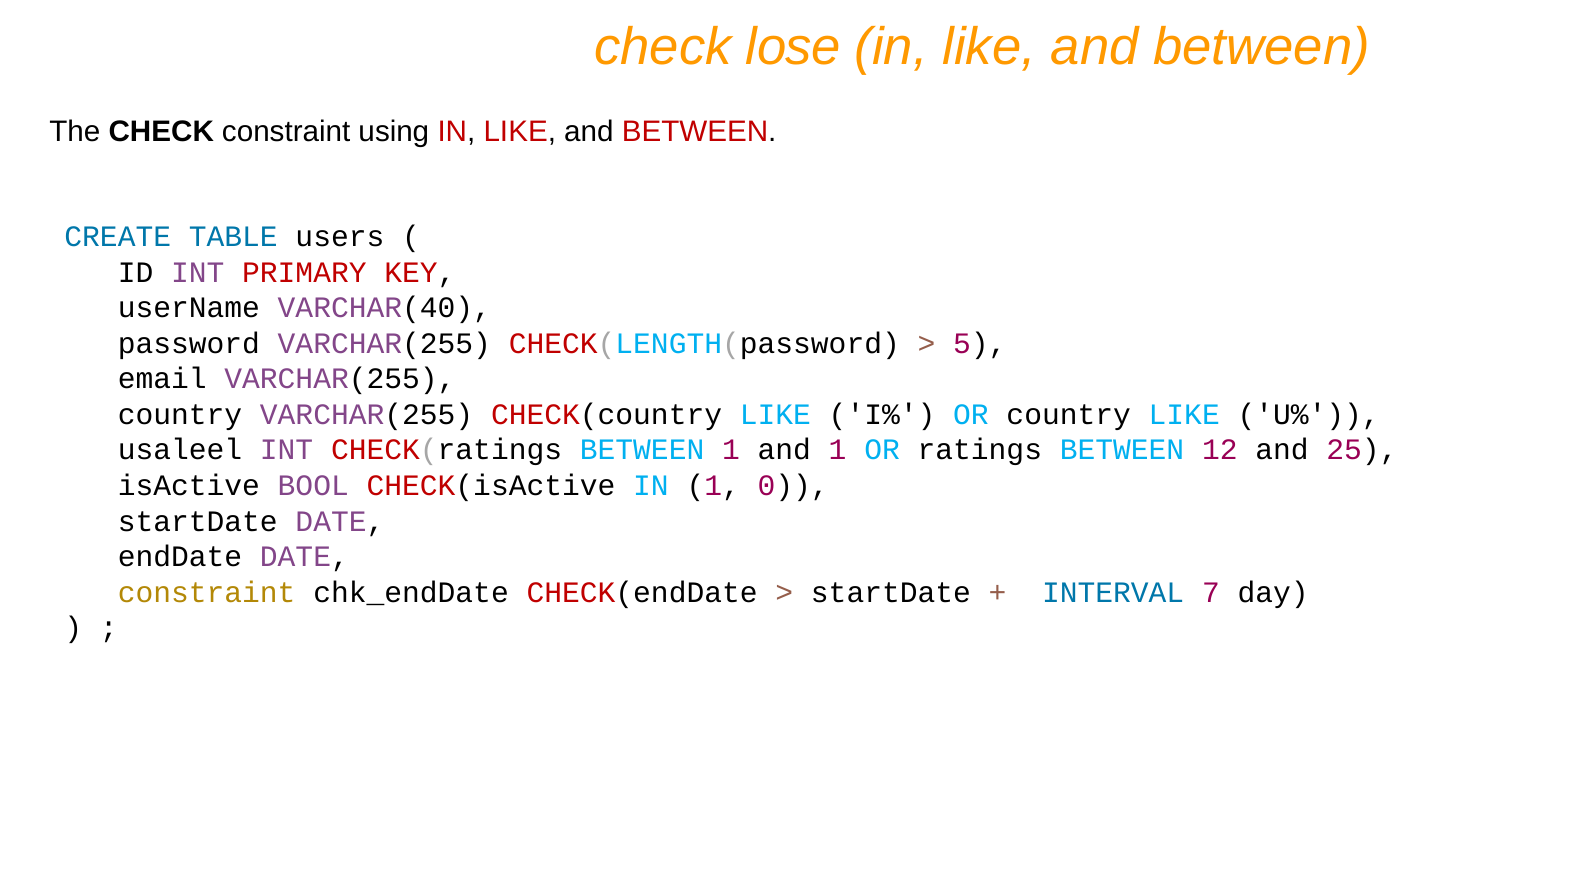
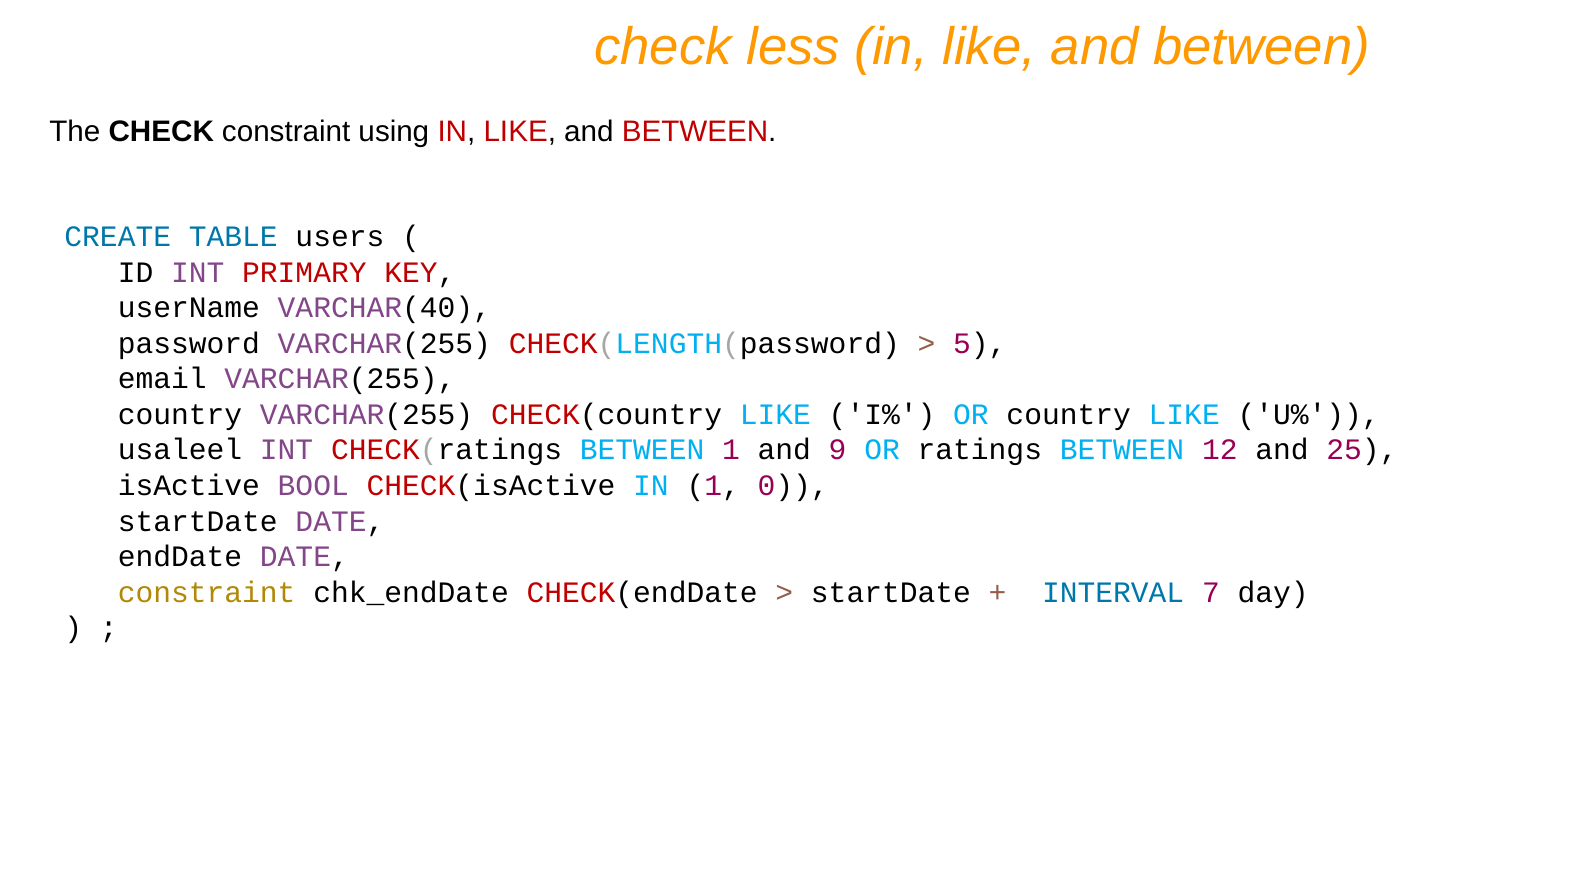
lose: lose -> less (793, 47)
and 1: 1 -> 9 (838, 450)
